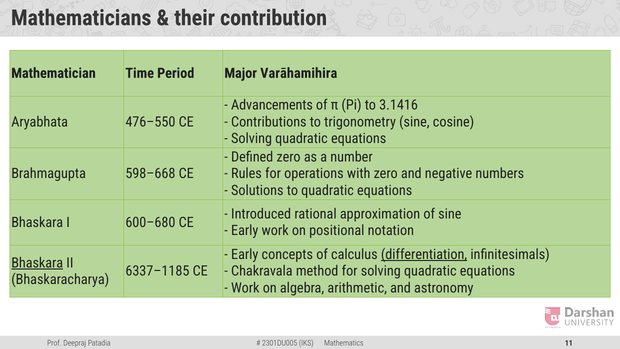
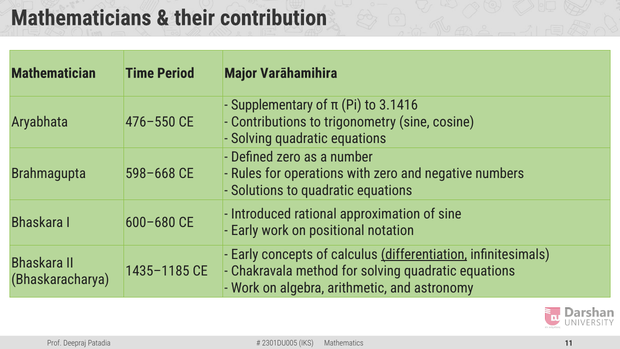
Advancements: Advancements -> Supplementary (272, 105)
Bhaskara underline: present -> none (37, 263)
6337–1185: 6337–1185 -> 1435–1185 (157, 271)
